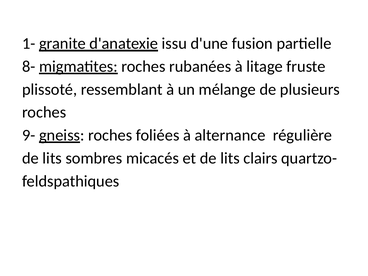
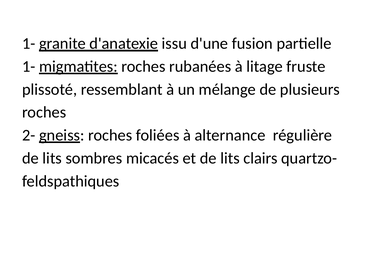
8-: 8- -> 1- (29, 67)
9-: 9- -> 2- (29, 135)
